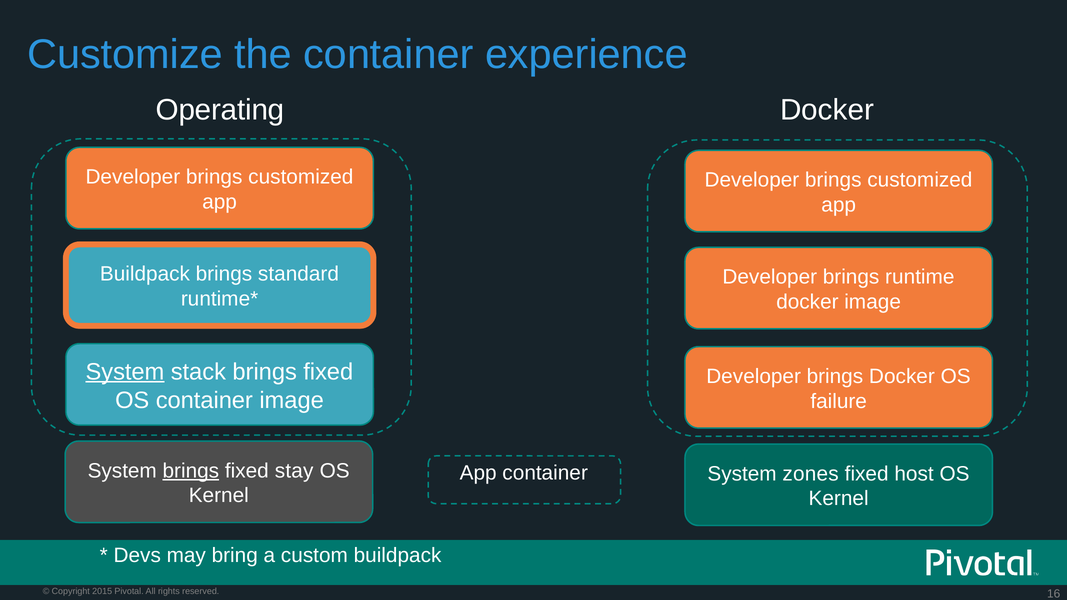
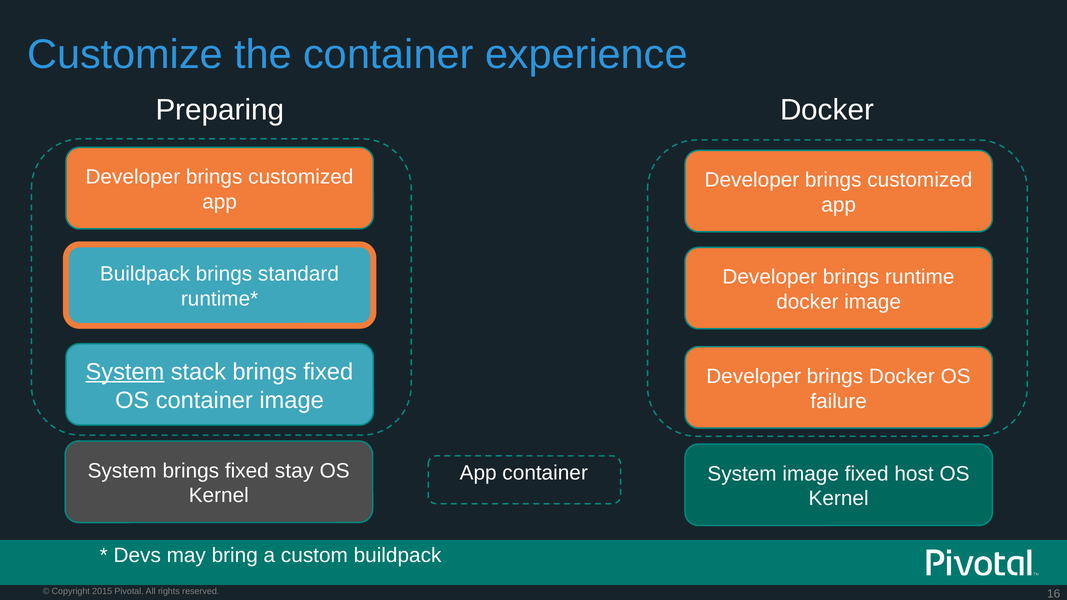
Operating: Operating -> Preparing (220, 110)
brings underline: present -> none (191, 471)
System zones: zones -> image (811, 474)
